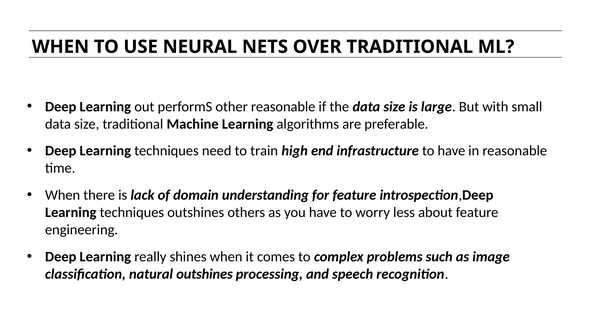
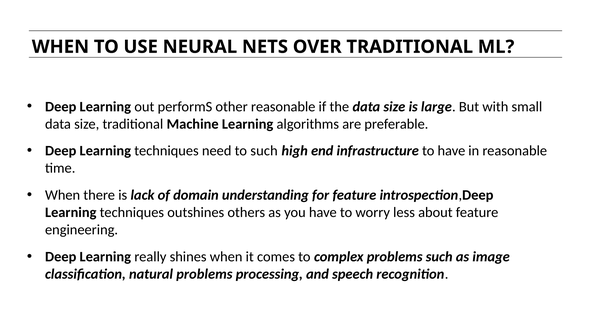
to train: train -> such (264, 151)
natural outshines: outshines -> problems (204, 274)
